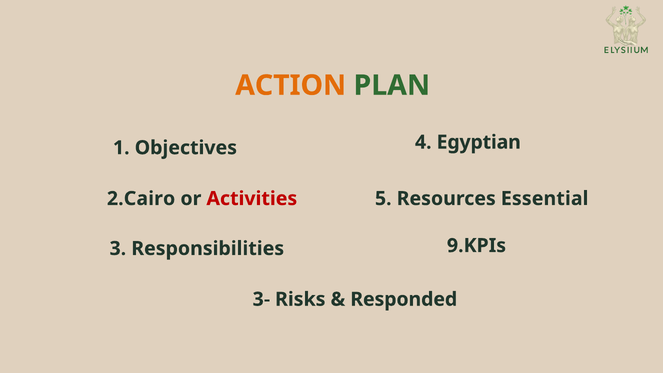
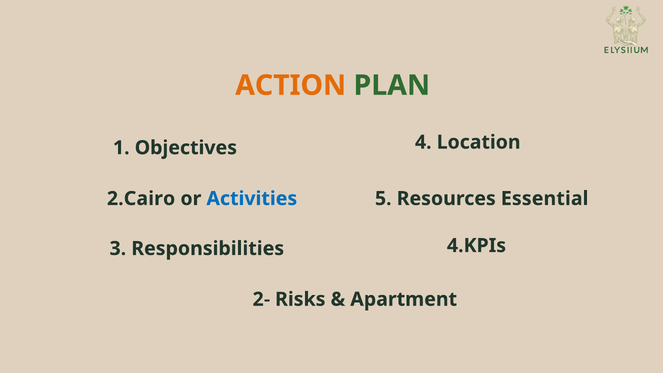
Egyptian: Egyptian -> Location (479, 142)
Activities colour: red -> blue (252, 199)
9.KPIs: 9.KPIs -> 4.KPIs (476, 246)
3-: 3- -> 2- (261, 299)
Responded: Responded -> Apartment (404, 299)
